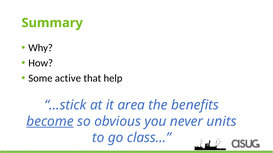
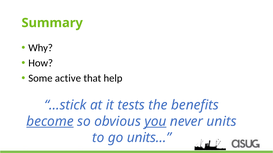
area: area -> tests (131, 105)
you underline: none -> present (155, 122)
class…: class… -> units… (149, 138)
